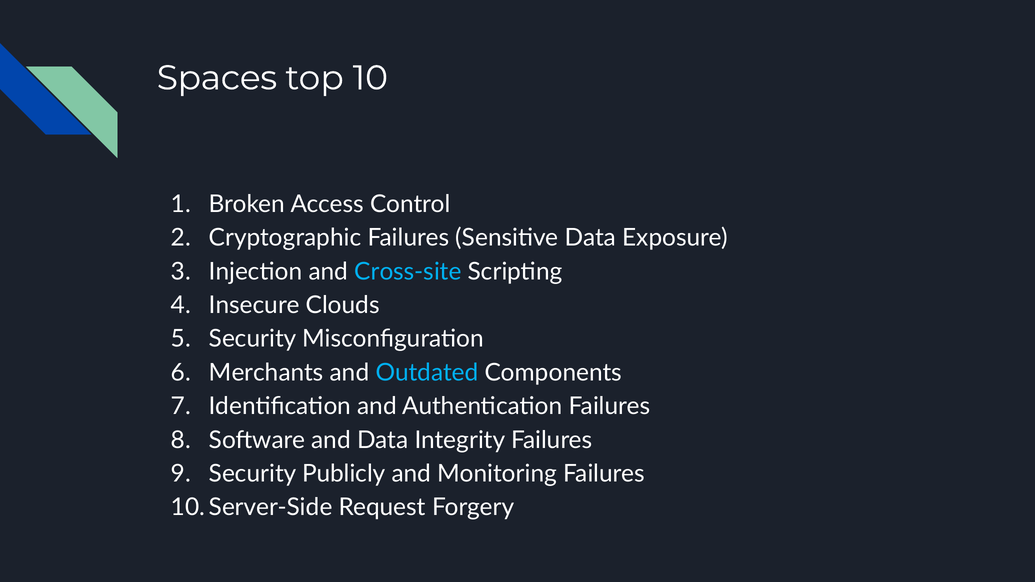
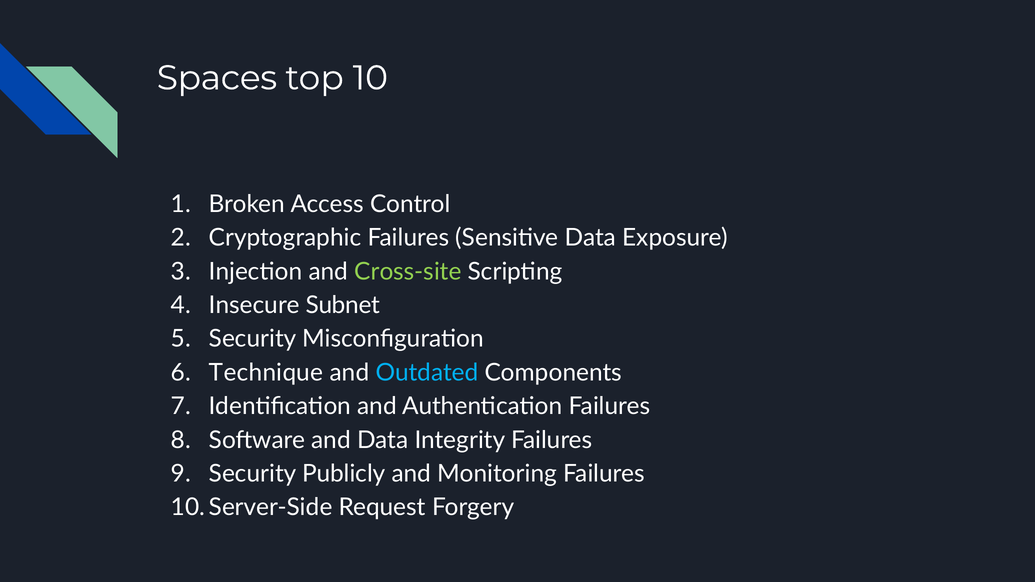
Cross-site colour: light blue -> light green (408, 272)
Clouds: Clouds -> Subnet (343, 305)
Merchants: Merchants -> Technique (266, 373)
